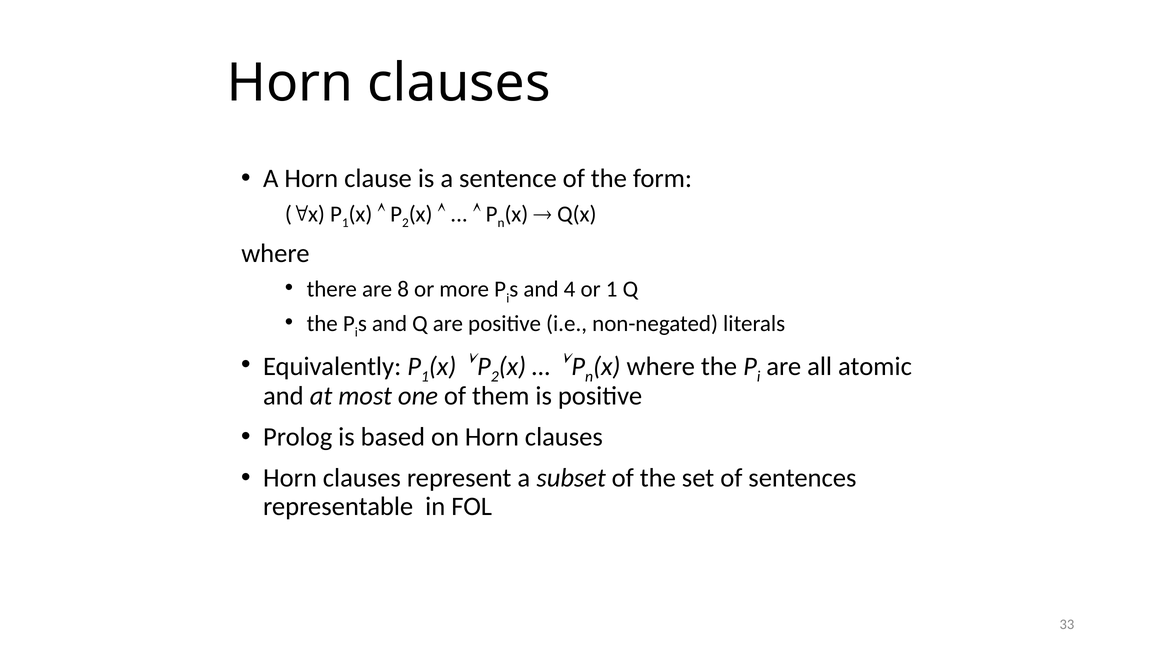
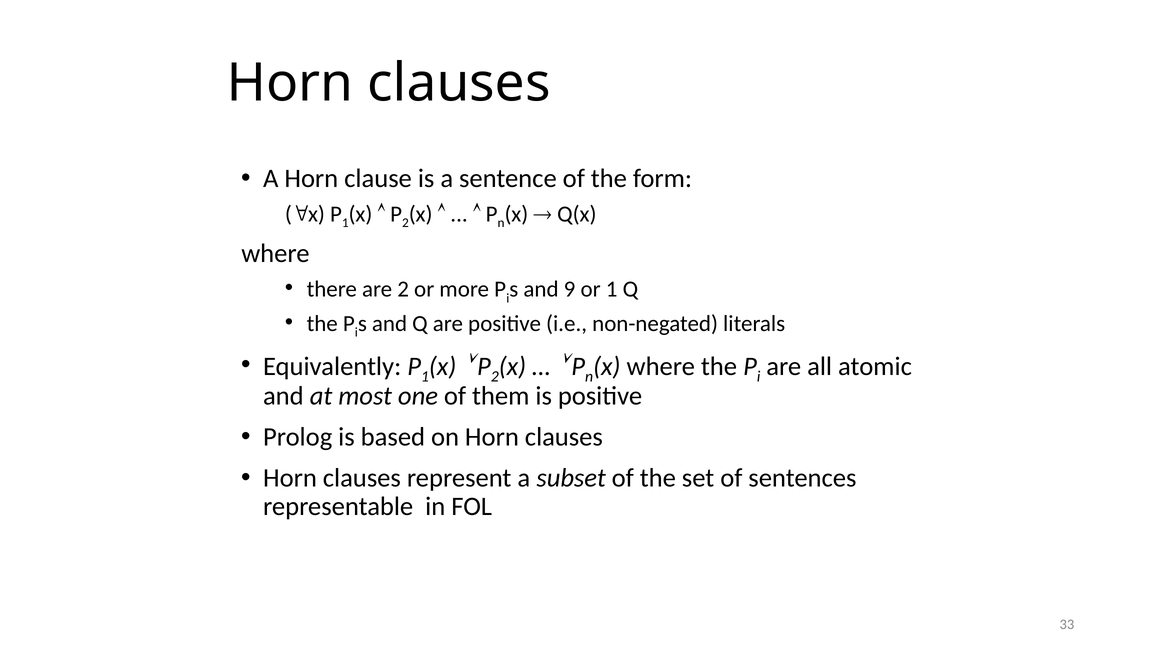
are 8: 8 -> 2 (403, 289)
4: 4 -> 9 (570, 289)
